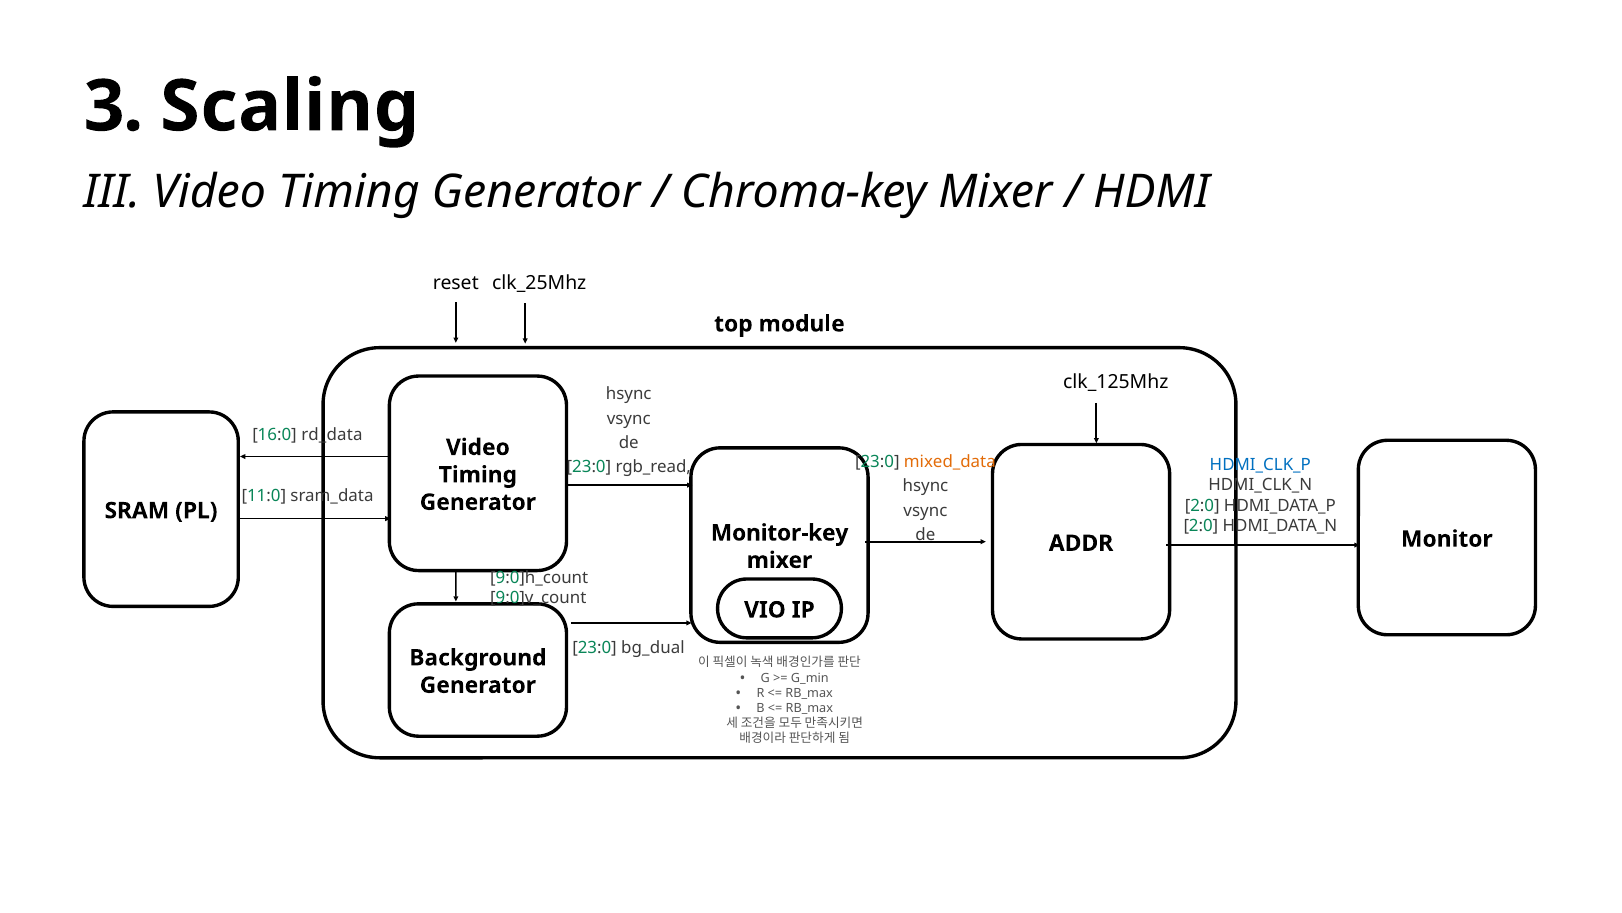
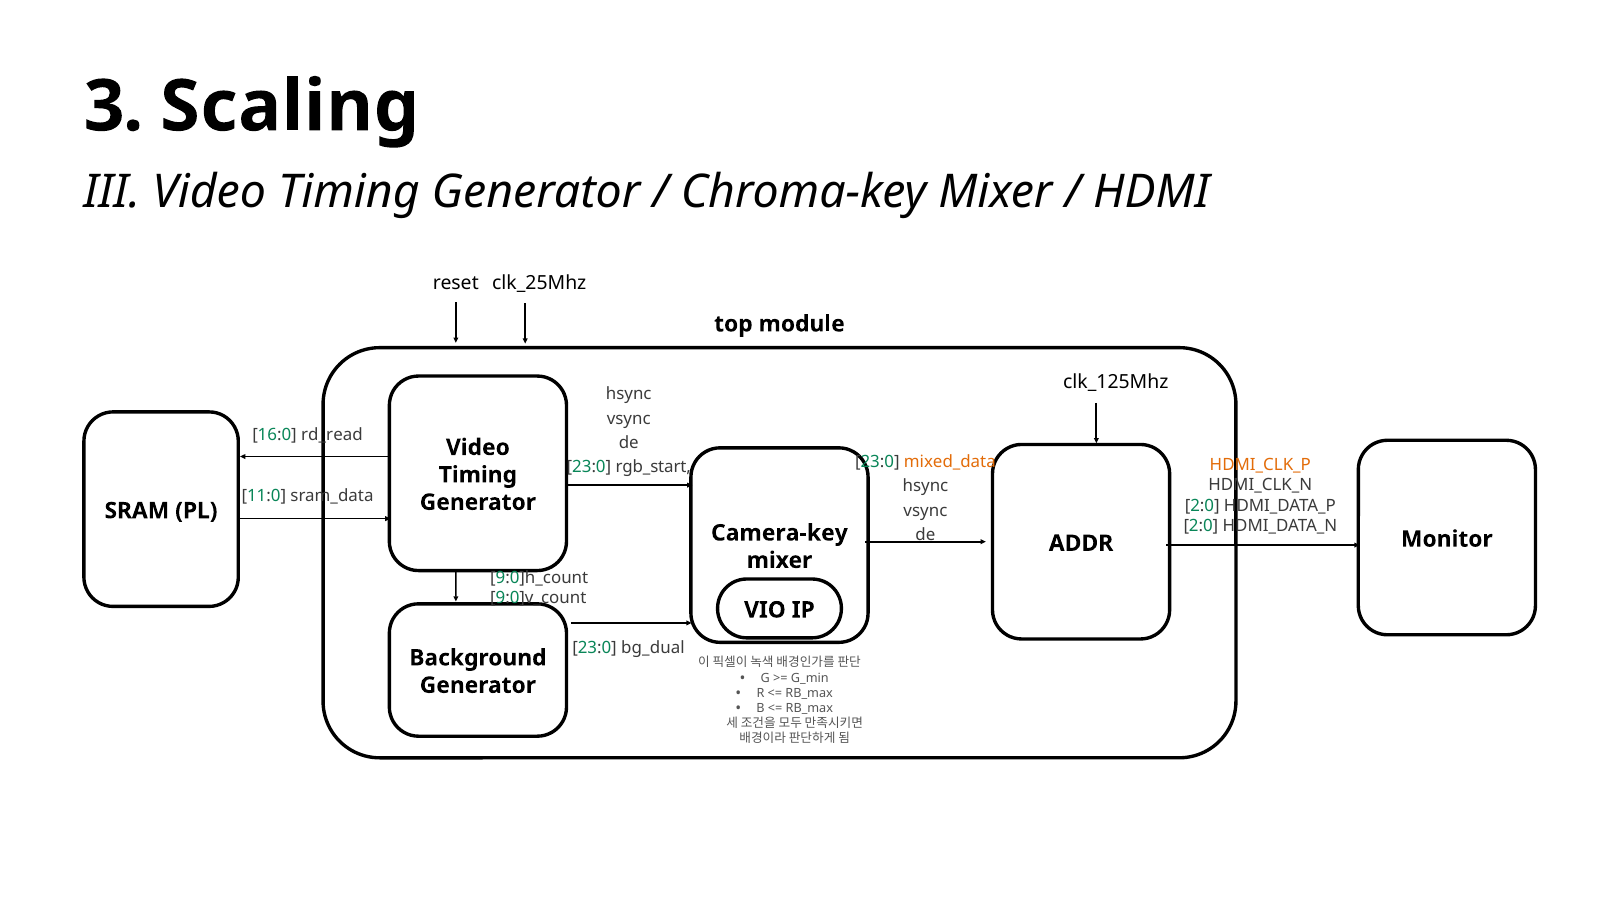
rd_data: rd_data -> rd_read (332, 435)
HDMI_CLK_P colour: blue -> orange (1260, 465)
rgb_read: rgb_read -> rgb_start (653, 467)
Monitor-key: Monitor-key -> Camera-key (779, 533)
